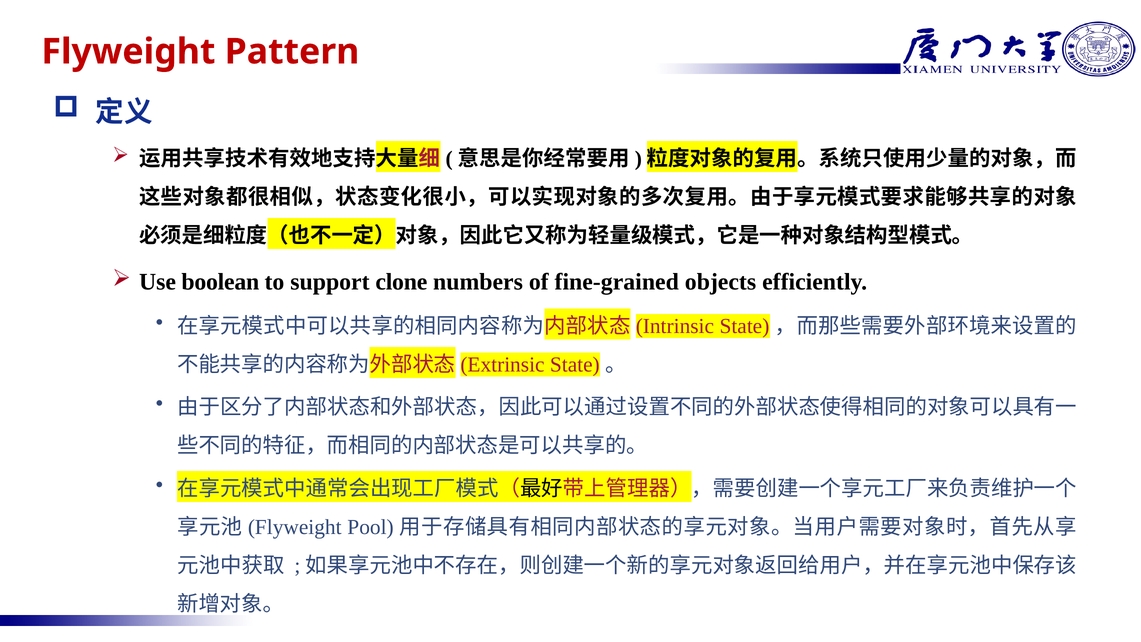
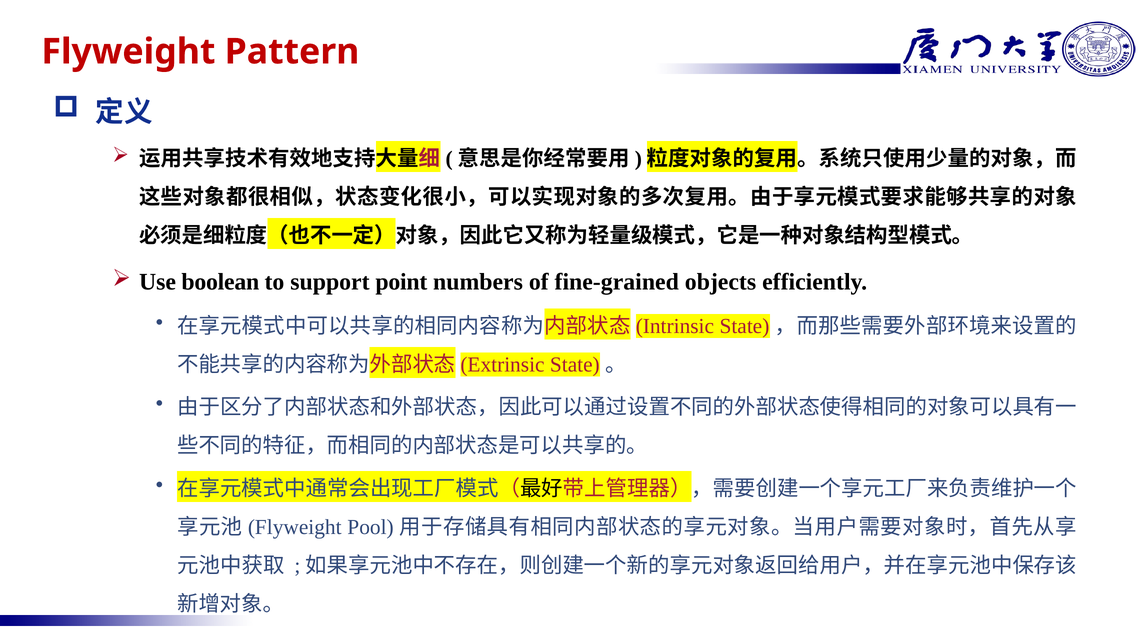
clone: clone -> point (401, 282)
